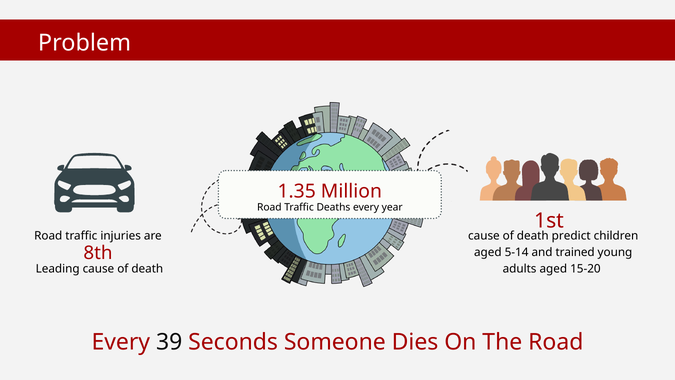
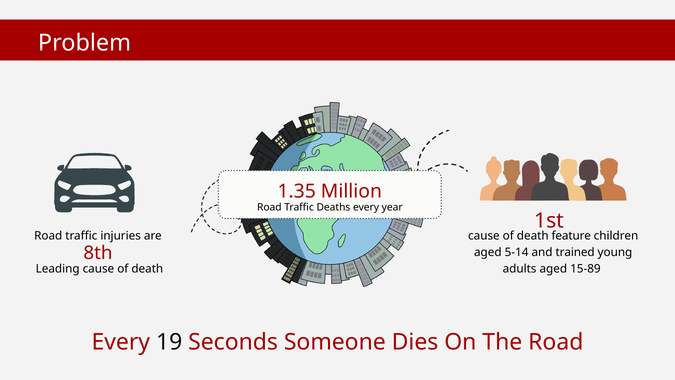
predict: predict -> feature (571, 236)
15-20: 15-20 -> 15-89 (585, 268)
39: 39 -> 19 (169, 342)
